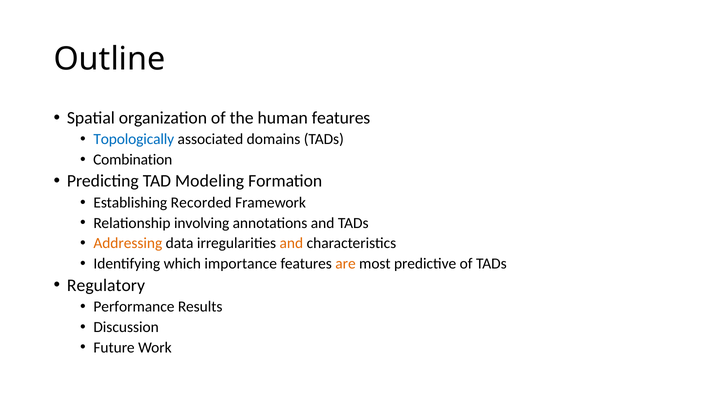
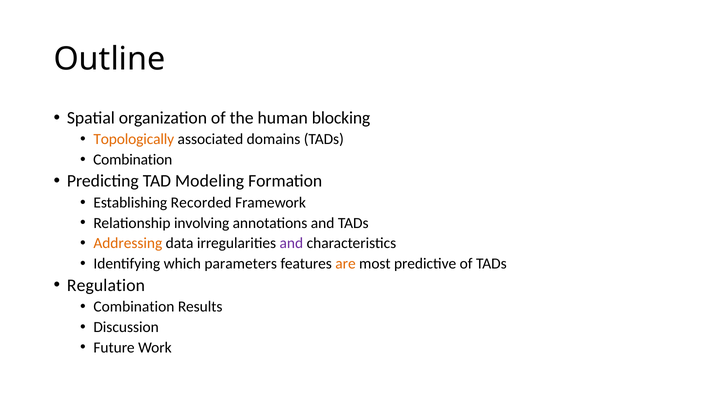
human features: features -> blocking (341, 118)
Topologically colour: blue -> orange (134, 139)
and colour: orange -> purple (291, 243)
importance: importance -> parameters (241, 263)
Regulatory: Regulatory -> Regulation (106, 285)
Performance: Performance -> Combination (134, 306)
